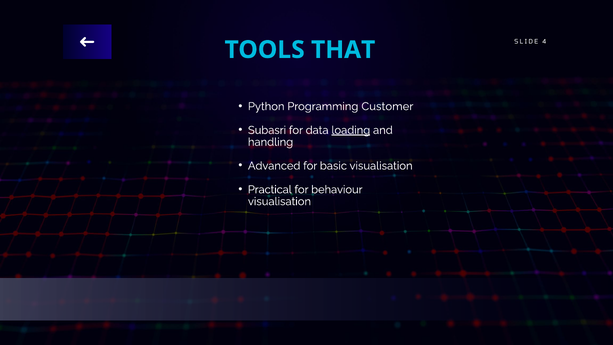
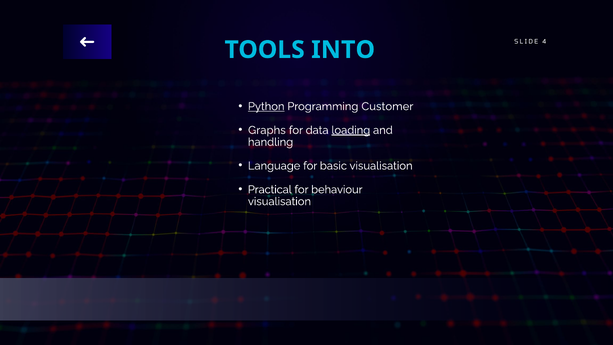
THAT: THAT -> INTO (343, 50)
Python underline: none -> present (266, 106)
Subasri: Subasri -> Graphs (267, 130)
Advanced: Advanced -> Language (274, 166)
